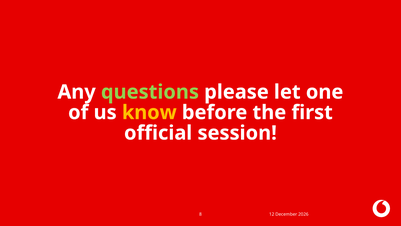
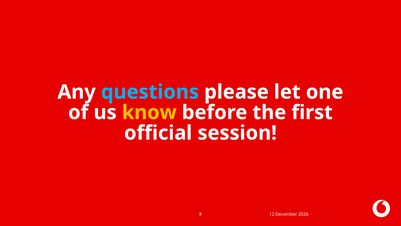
questions colour: light green -> light blue (150, 92)
